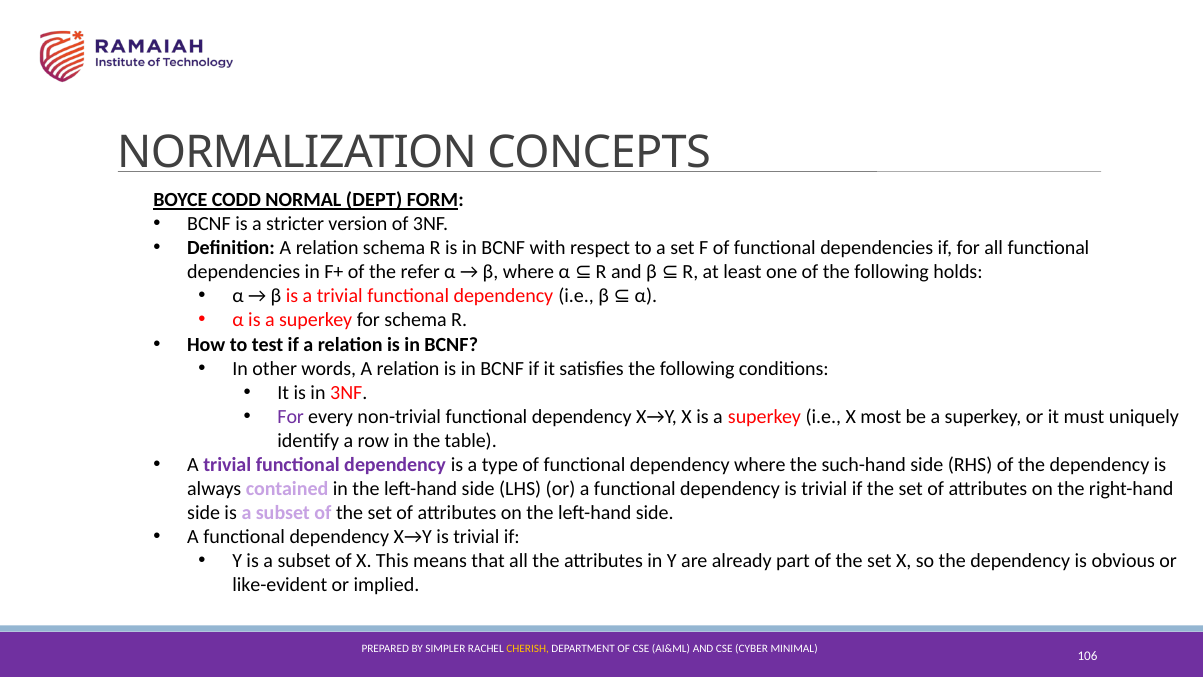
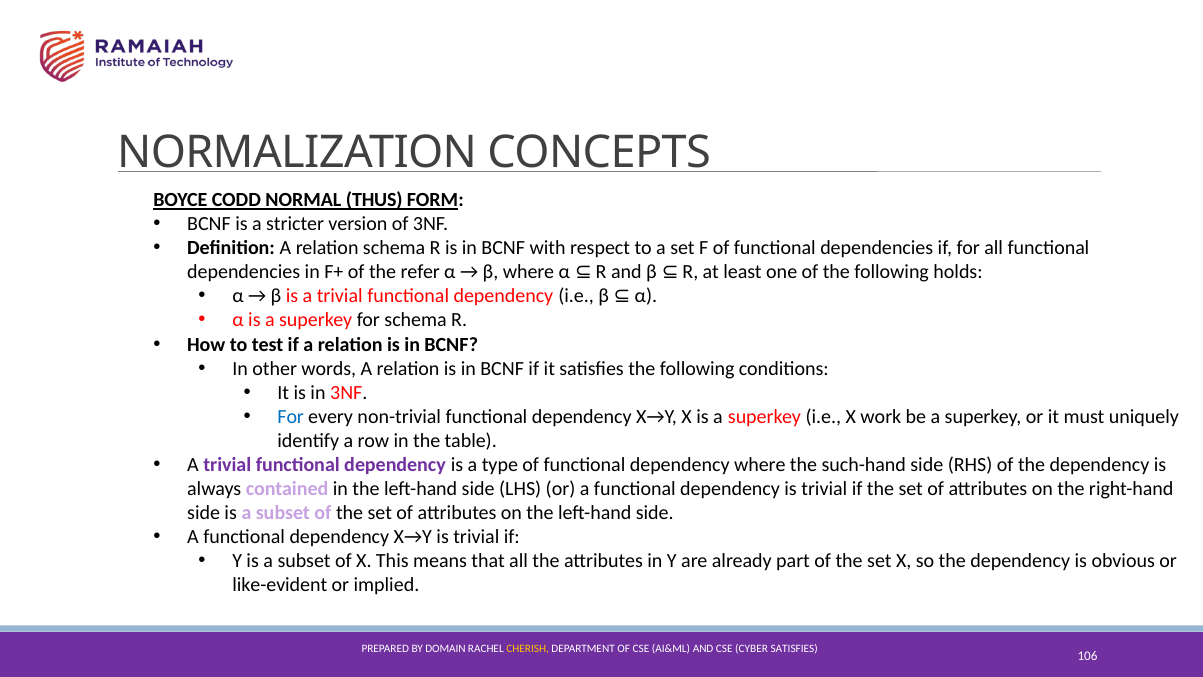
DEPT: DEPT -> THUS (374, 200)
For colour: purple -> blue (291, 416)
most: most -> work (881, 416)
SIMPLER: SIMPLER -> DOMAIN (445, 648)
CYBER MINIMAL: MINIMAL -> SATISFIES (794, 648)
